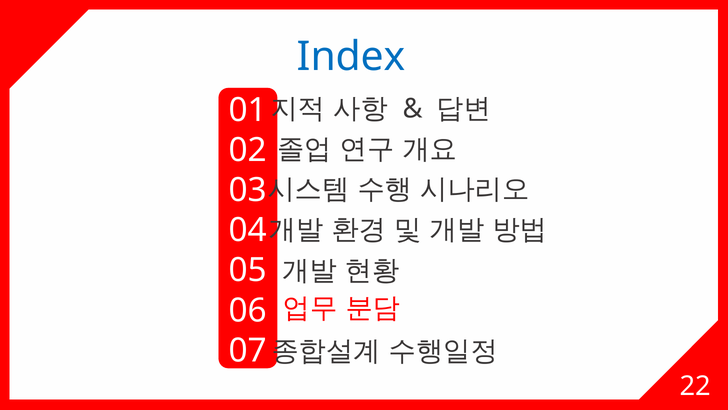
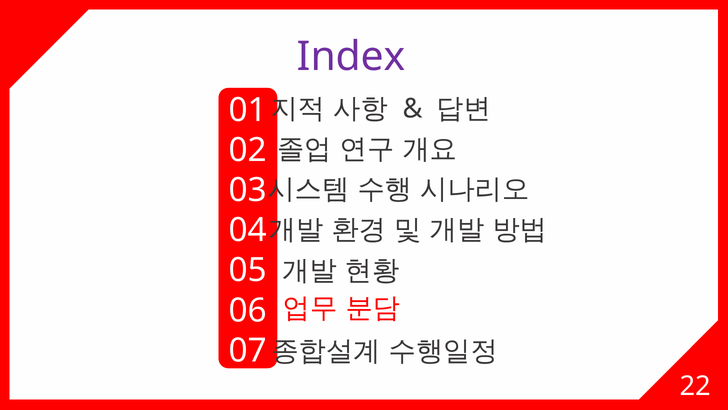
Index colour: blue -> purple (351, 57)
